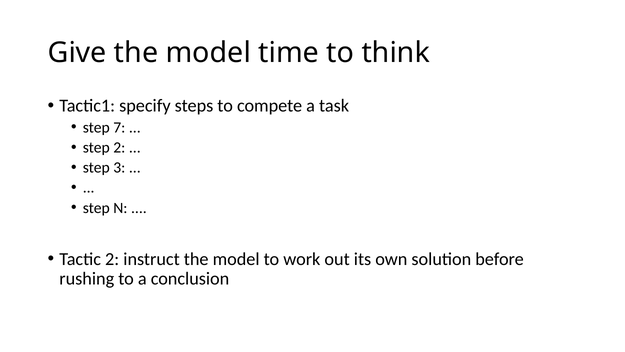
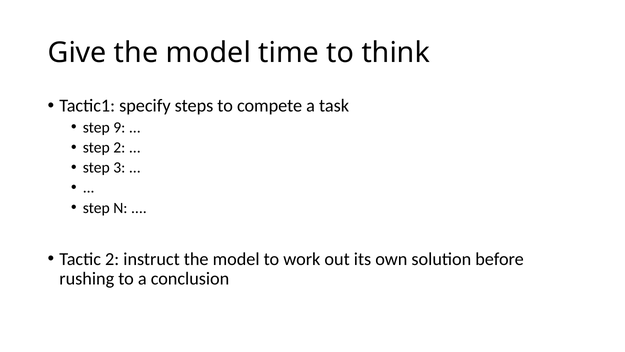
7: 7 -> 9 (119, 127)
